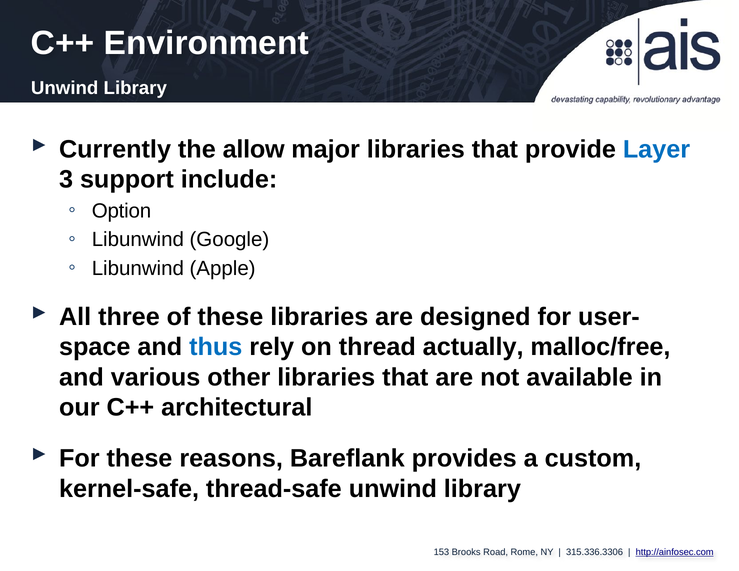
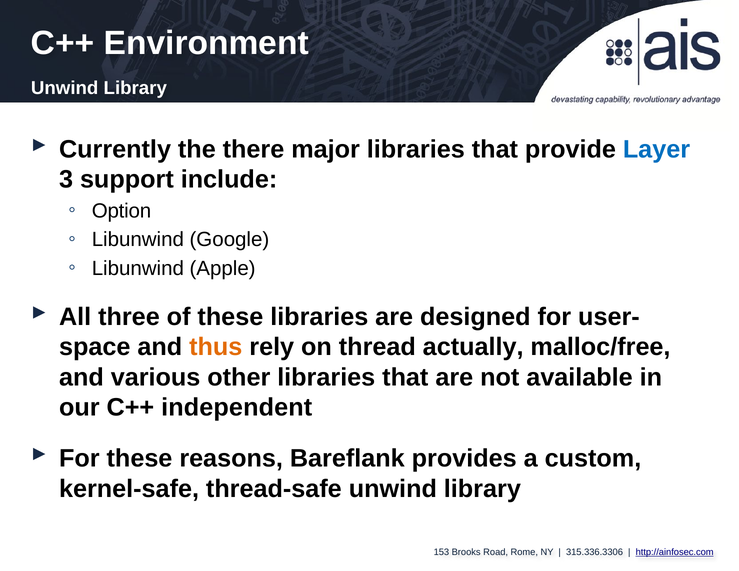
allow: allow -> there (254, 149)
thus colour: blue -> orange (216, 347)
architectural: architectural -> independent (237, 408)
